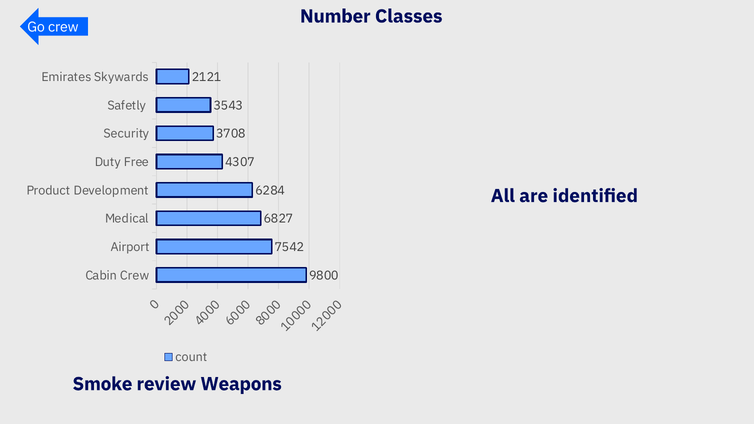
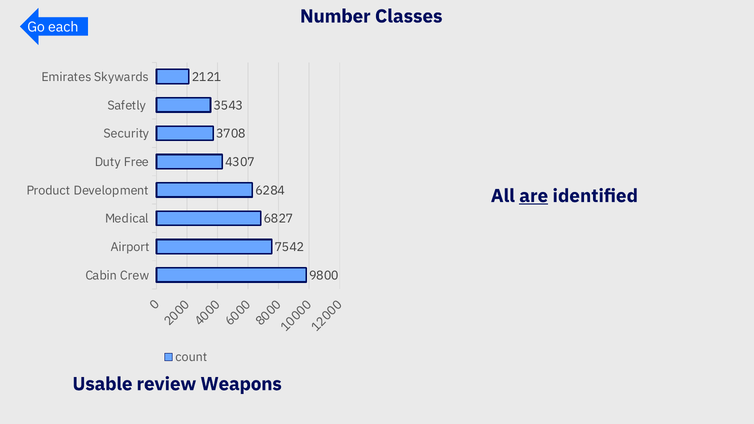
Go crew: crew -> each (63, 27)
are underline: none -> present (534, 196)
Smoke: Smoke -> Usable (102, 384)
